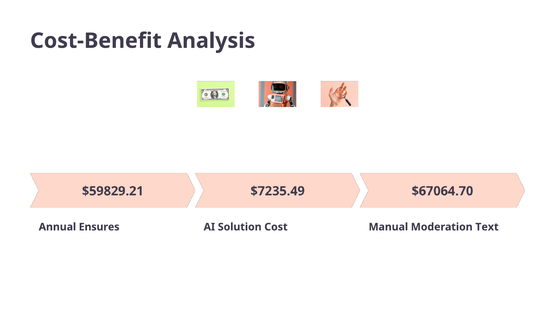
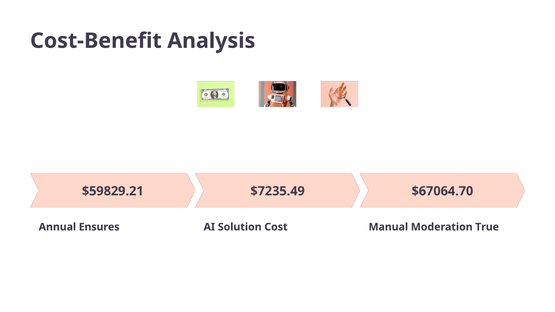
Text: Text -> True (487, 227)
